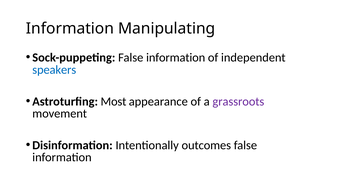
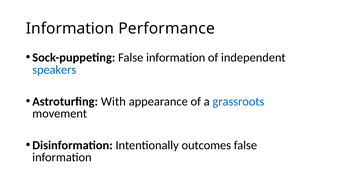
Manipulating: Manipulating -> Performance (167, 29)
Most: Most -> With (113, 102)
grassroots colour: purple -> blue (238, 102)
